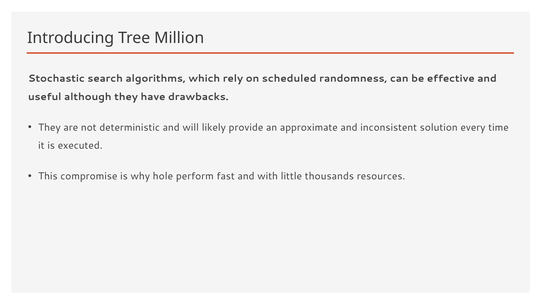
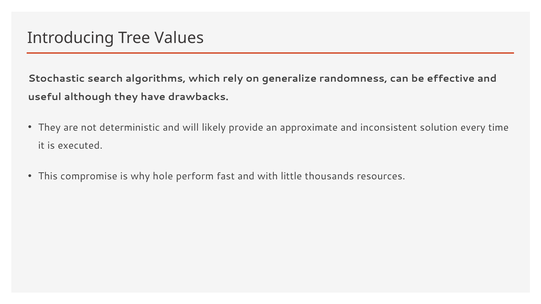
Million: Million -> Values (179, 38)
scheduled: scheduled -> generalize (289, 79)
